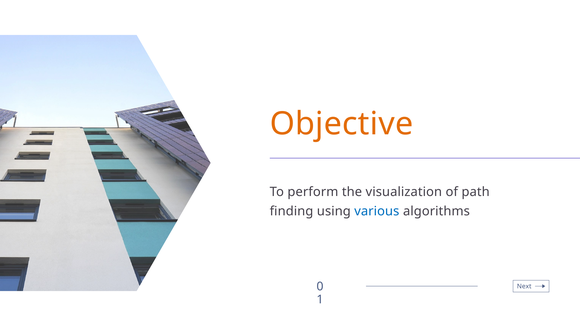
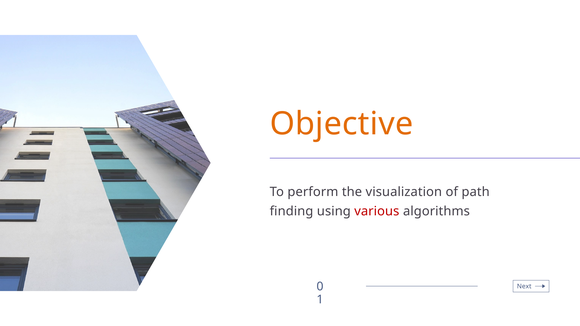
various colour: blue -> red (377, 211)
